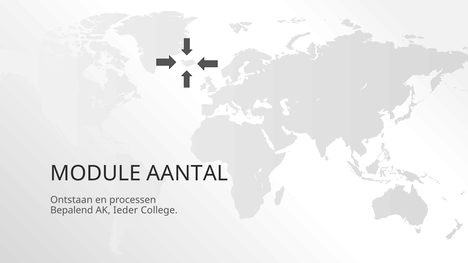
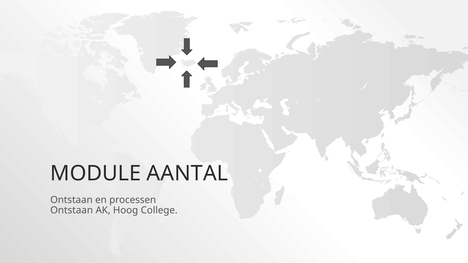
Bepalend: Bepalend -> Ontstaan (72, 211)
Ieder: Ieder -> Hoog (126, 211)
